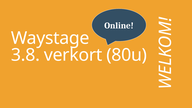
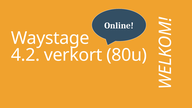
3.8: 3.8 -> 4.2 (25, 55)
